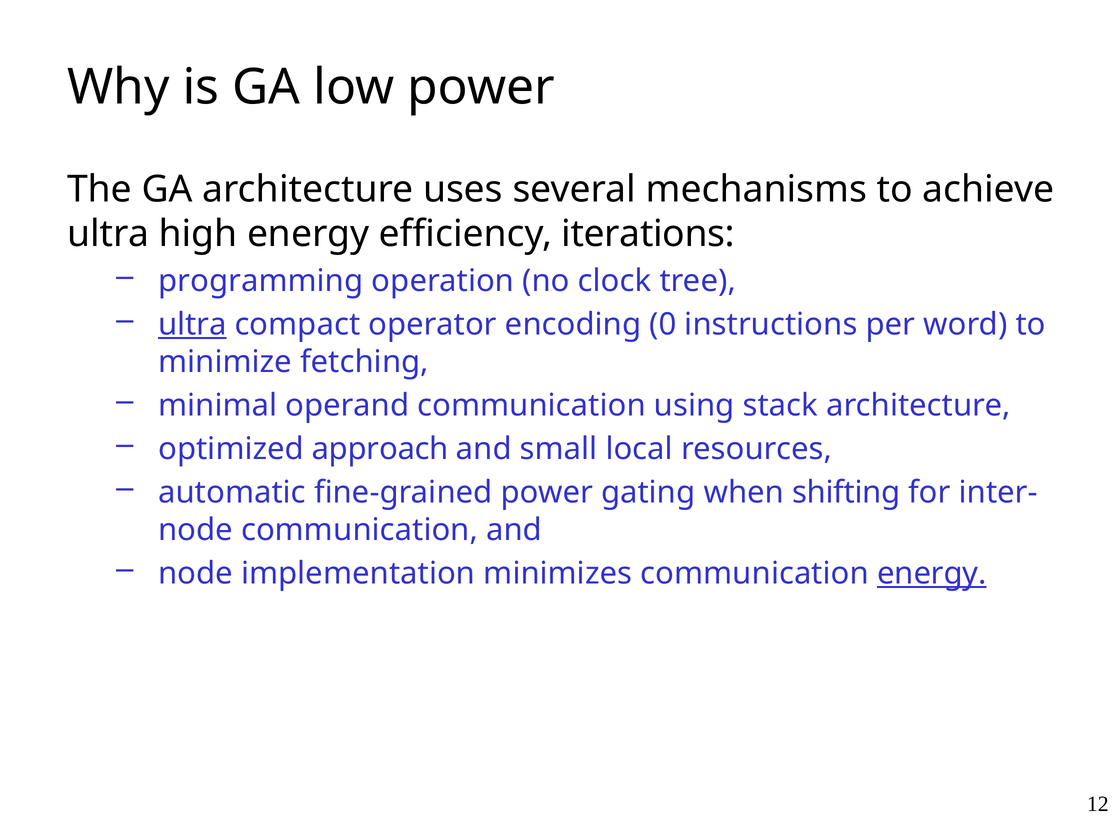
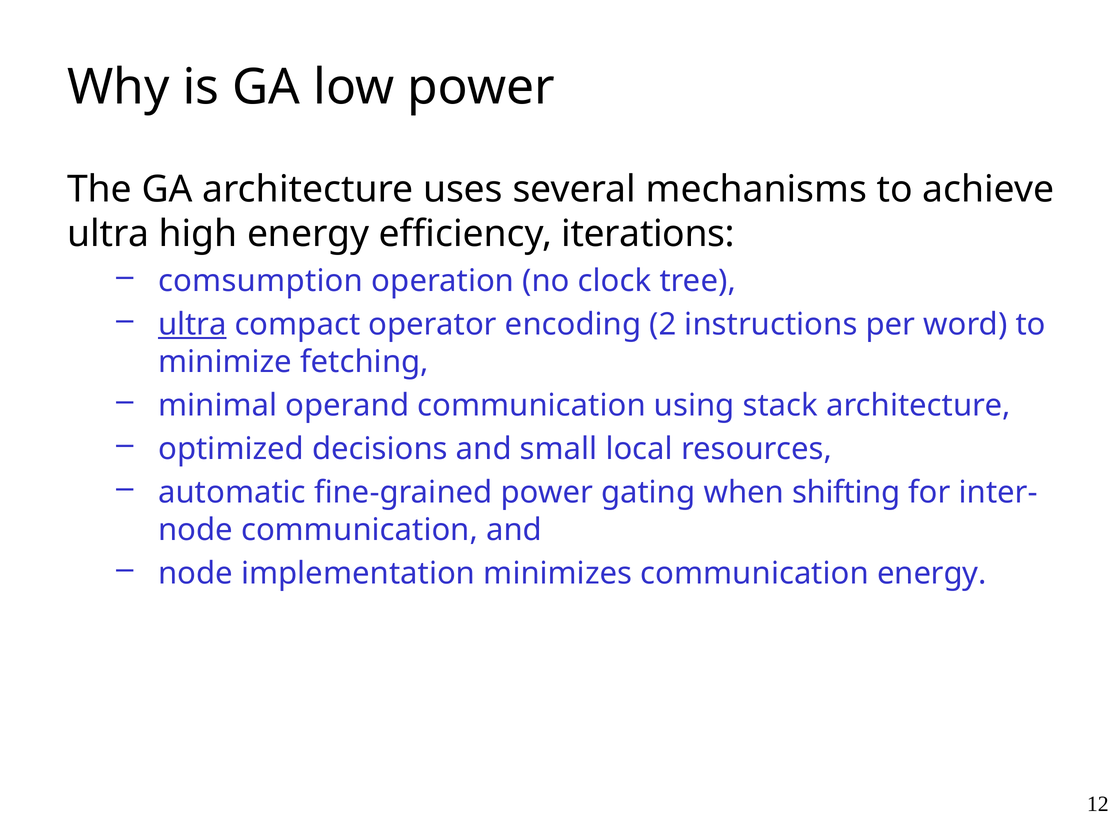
programming: programming -> comsumption (261, 281)
0: 0 -> 2 (663, 324)
approach: approach -> decisions (380, 449)
energy underline: present -> none (932, 573)
